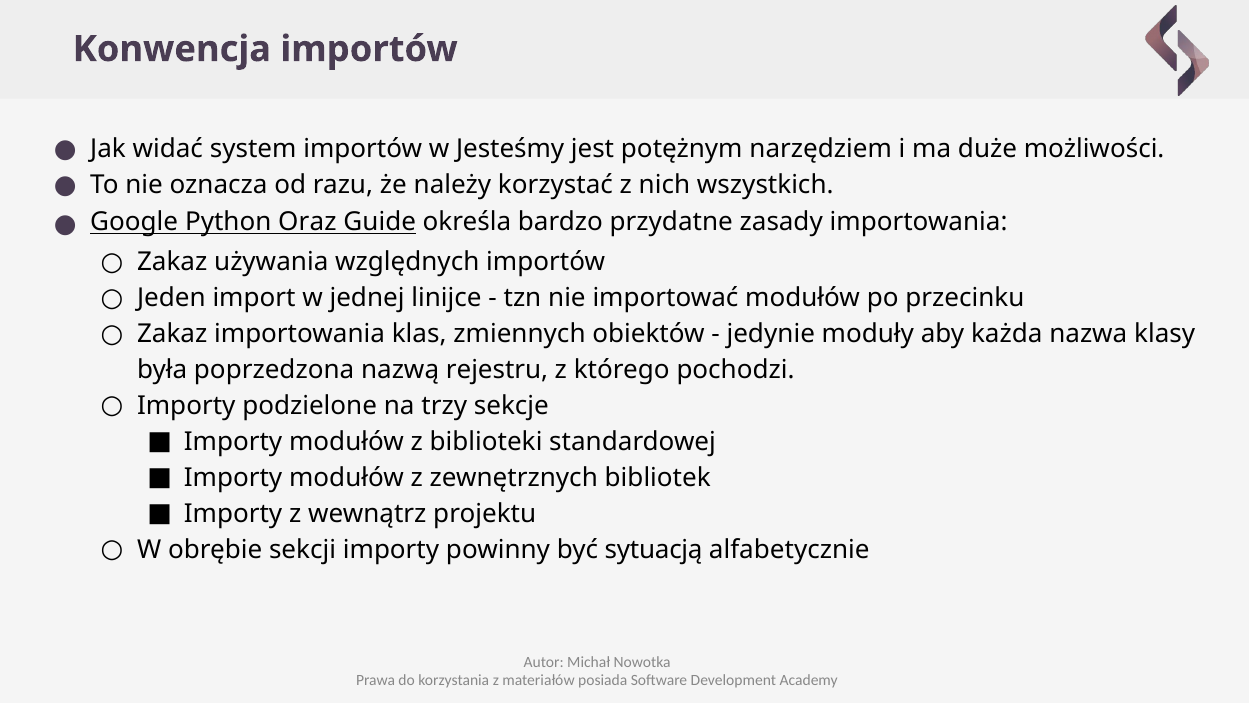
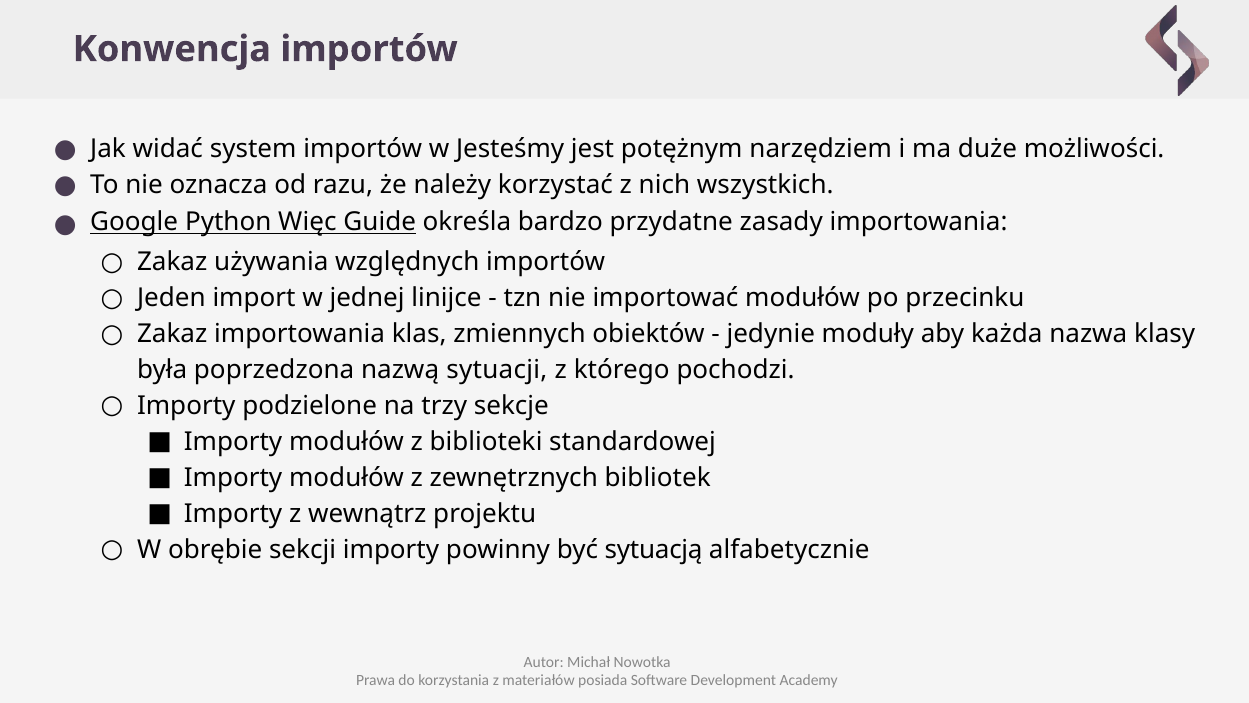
Oraz: Oraz -> Więc (307, 221)
rejestru: rejestru -> sytuacji (497, 369)
